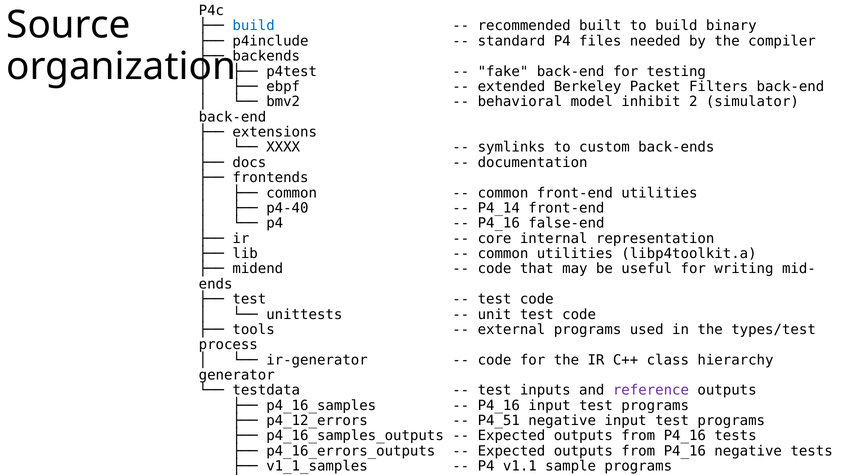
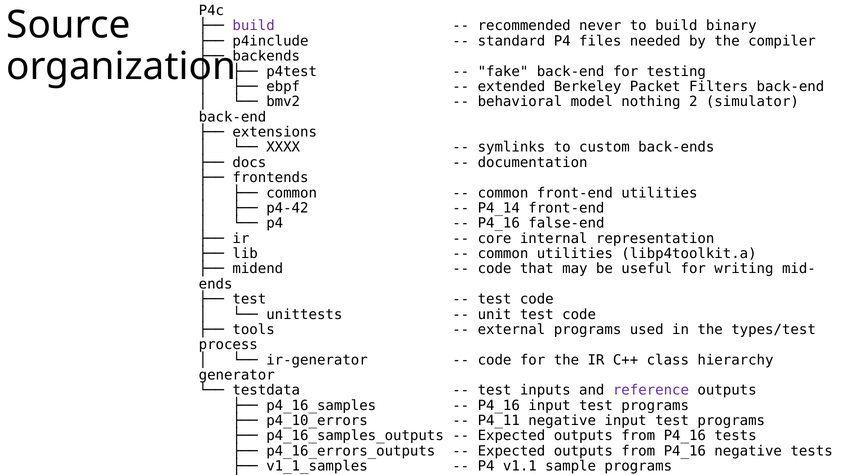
build colour: blue -> purple (254, 26)
built: built -> never (600, 26)
inhibit: inhibit -> nothing (651, 102)
p4-40: p4-40 -> p4-42 (287, 208)
p4_12_errors: p4_12_errors -> p4_10_errors (317, 421)
P4_51: P4_51 -> P4_11 (499, 421)
